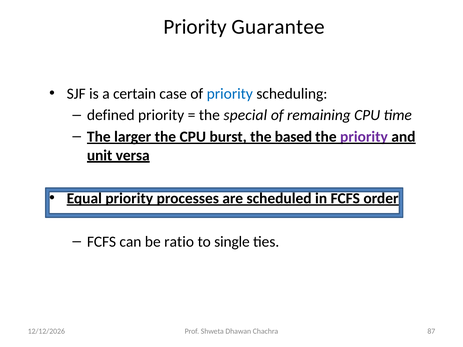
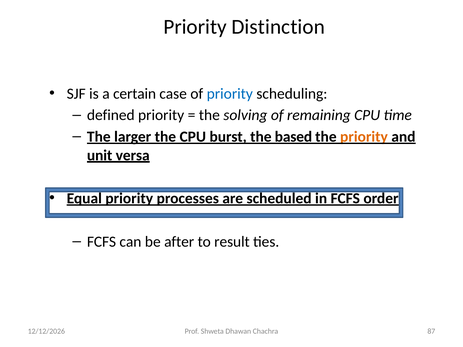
Guarantee: Guarantee -> Distinction (278, 27)
special: special -> solving (245, 115)
priority colour: purple -> orange (364, 137)
ratio: ratio -> after (179, 242)
single: single -> result (232, 242)
